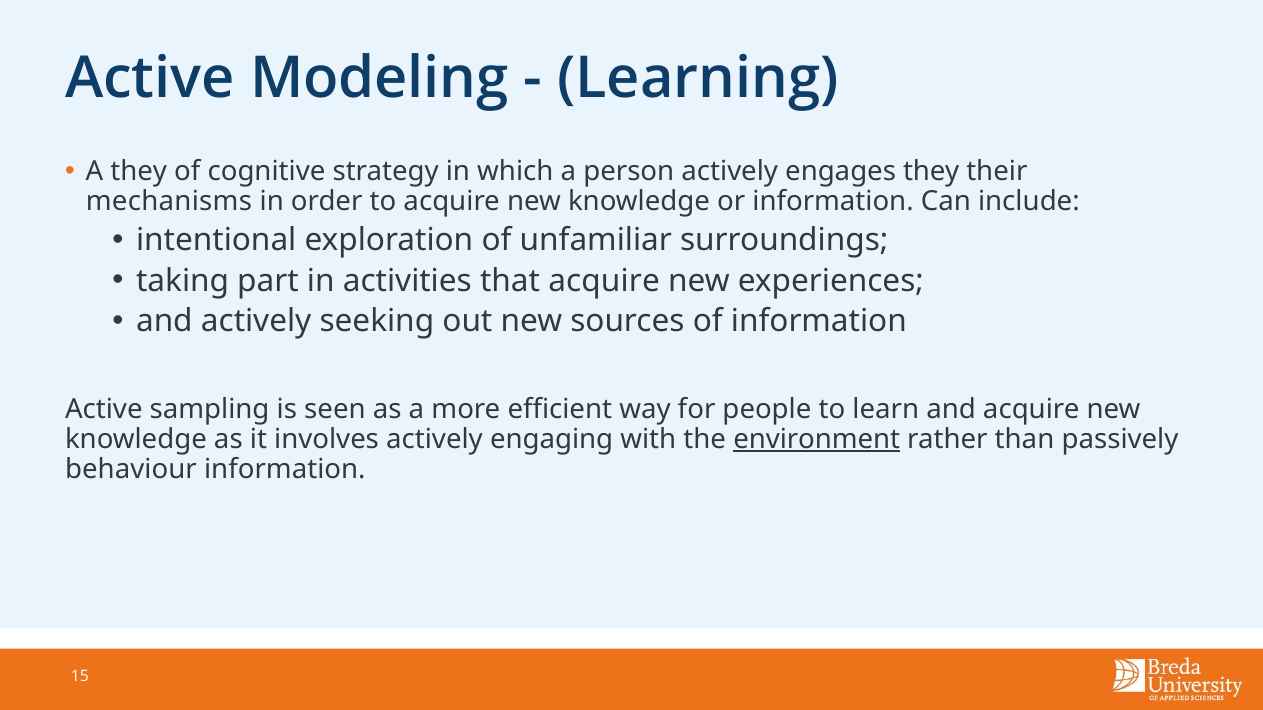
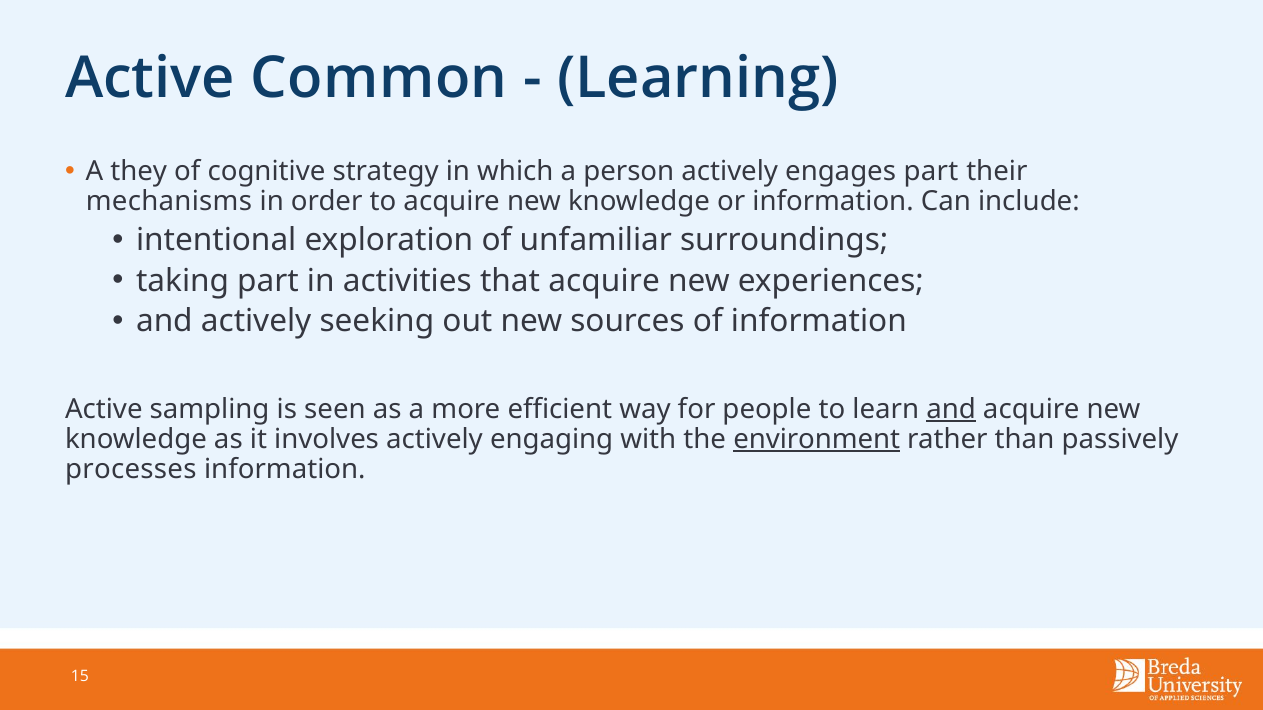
Modeling: Modeling -> Common (379, 78)
engages they: they -> part (931, 172)
and underline: none -> present (951, 410)
behaviour: behaviour -> processes (131, 469)
